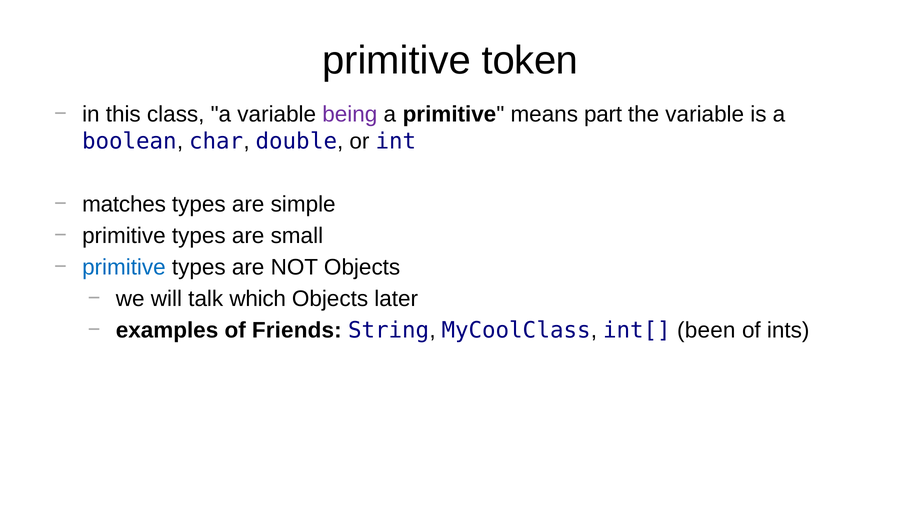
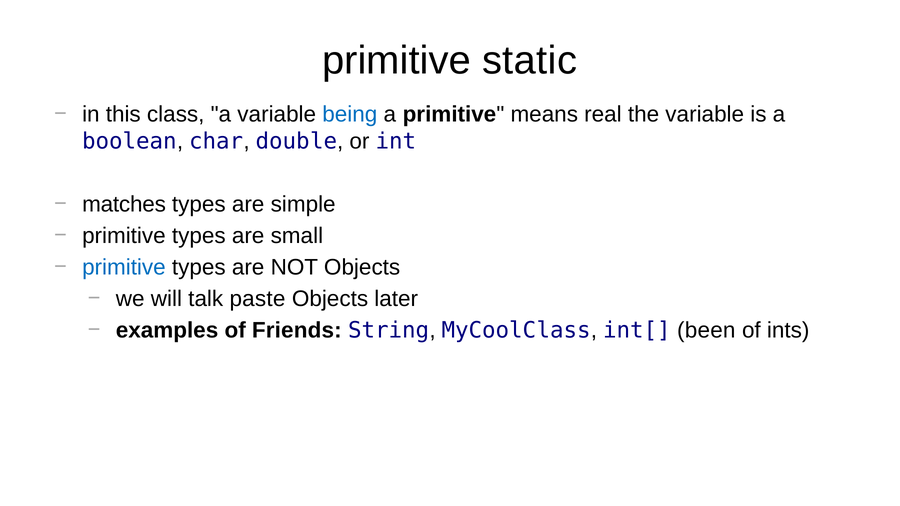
token: token -> static (530, 61)
being colour: purple -> blue (350, 114)
part: part -> real (603, 114)
which: which -> paste (257, 299)
